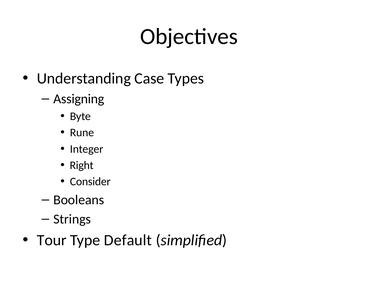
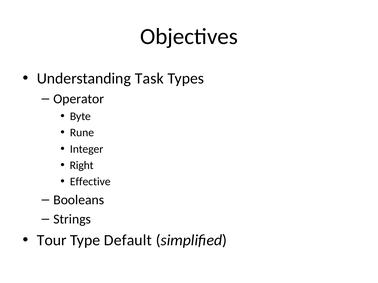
Case: Case -> Task (149, 79)
Assigning: Assigning -> Operator (79, 99)
Consider: Consider -> Effective (90, 182)
